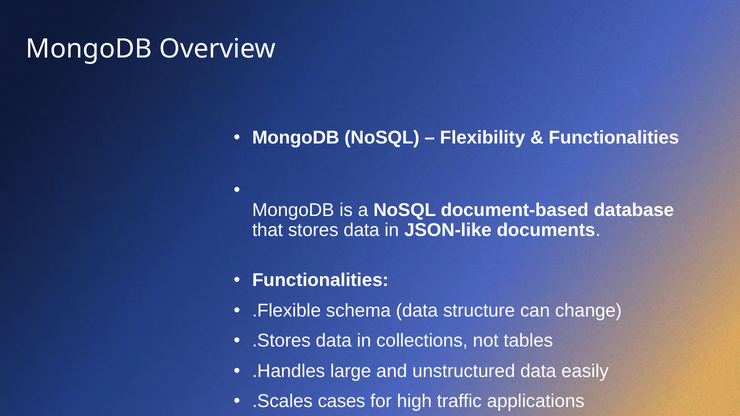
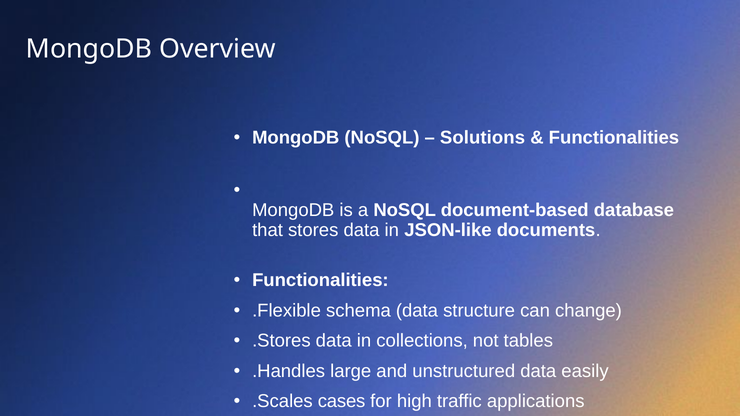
Flexibility: Flexibility -> Solutions (483, 138)
